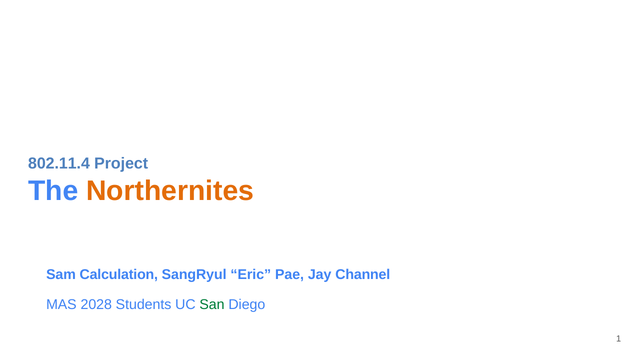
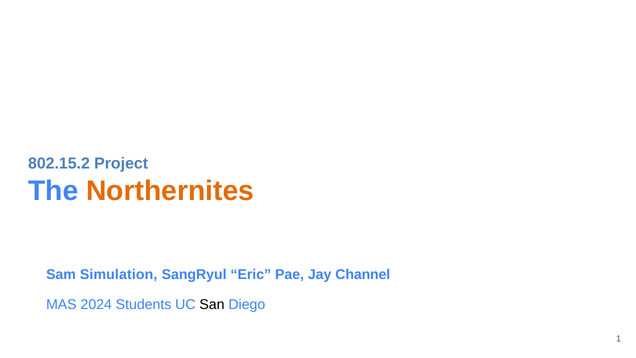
802.11.4: 802.11.4 -> 802.15.2 (59, 163)
Calculation: Calculation -> Simulation (119, 274)
2028: 2028 -> 2024 (96, 305)
San colour: green -> black (212, 305)
